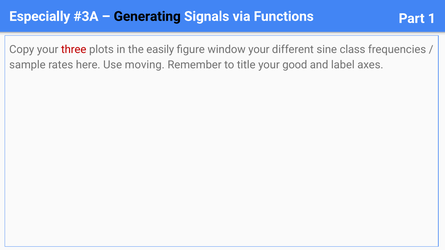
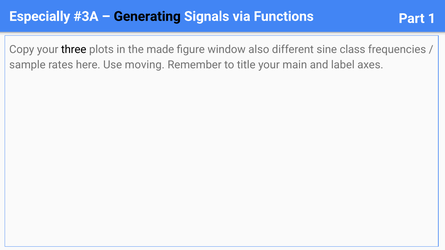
three colour: red -> black (74, 50)
easily: easily -> made (160, 50)
window your: your -> also (259, 50)
good: good -> main (295, 65)
